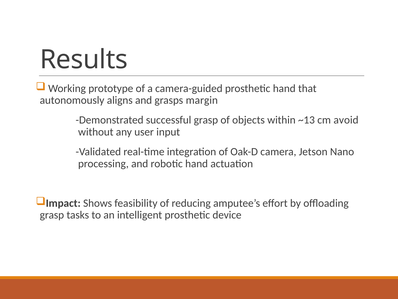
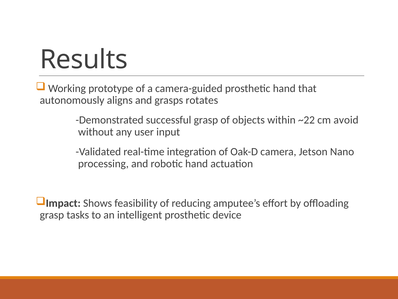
margin: margin -> rotates (202, 100)
~13: ~13 -> ~22 (306, 120)
